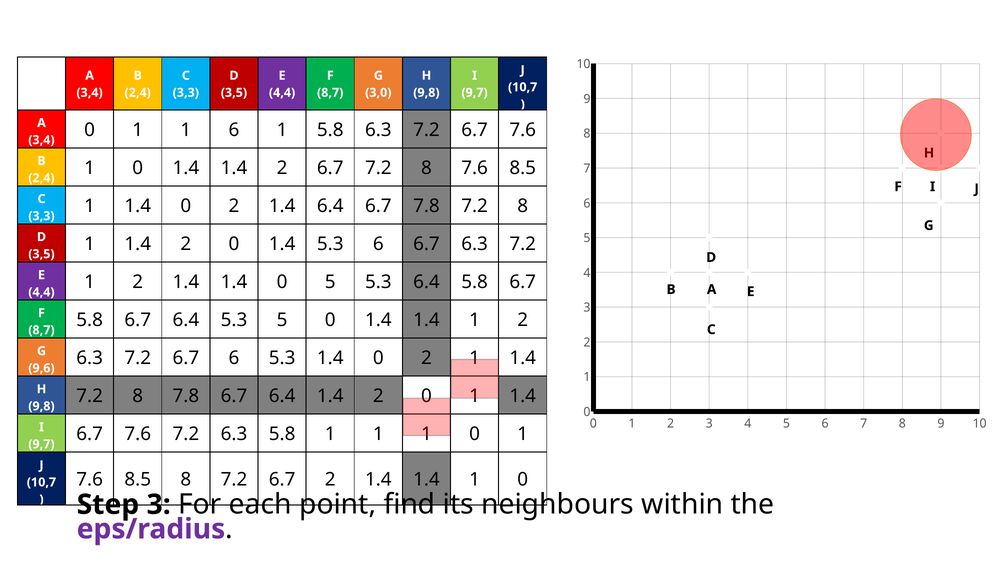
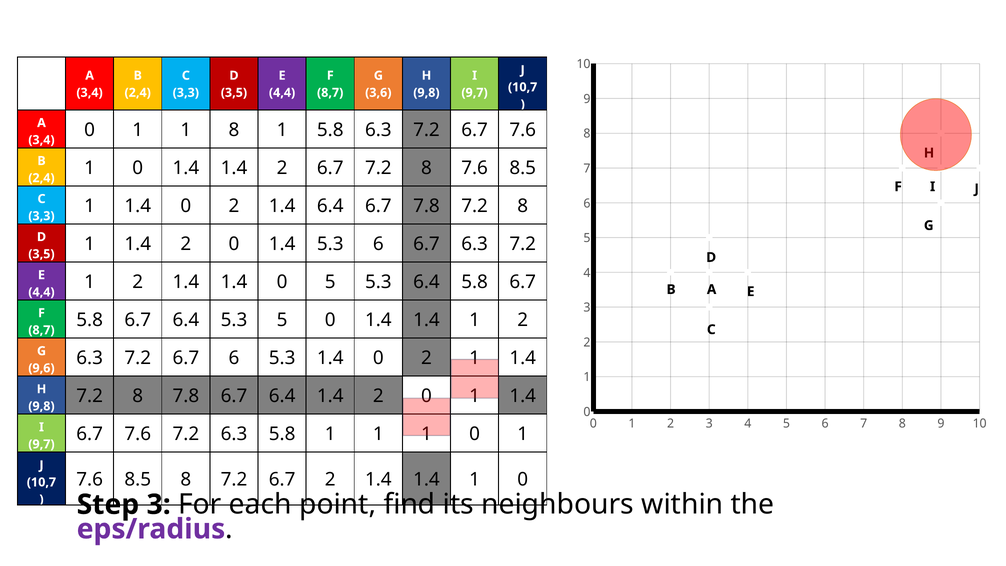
3,0: 3,0 -> 3,6 (378, 93)
1 6: 6 -> 8 (234, 130)
